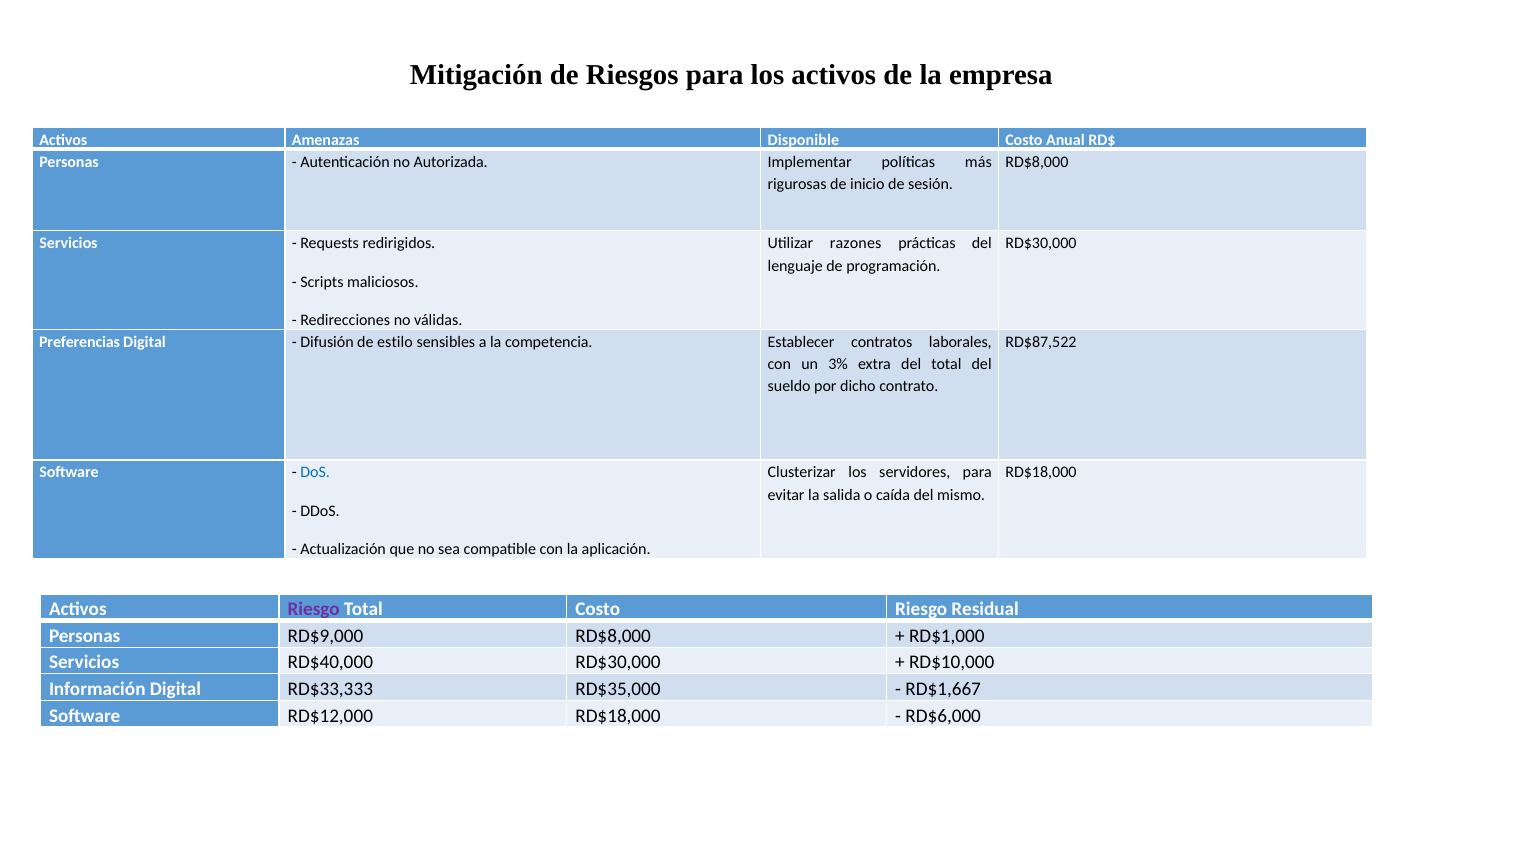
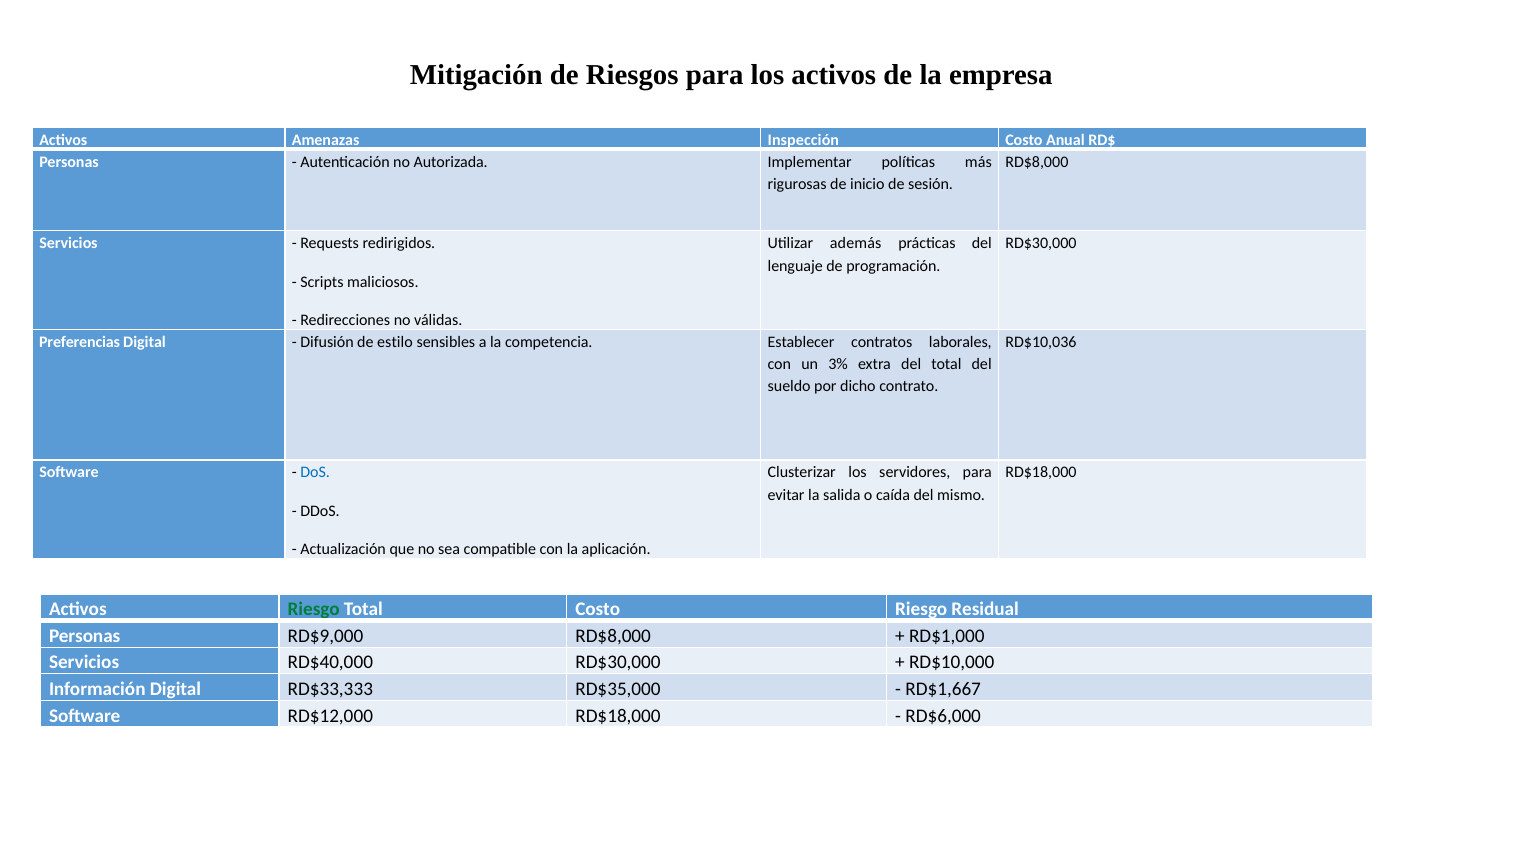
Disponible: Disponible -> Inspección (803, 140)
razones: razones -> además (856, 244)
RD$87,522: RD$87,522 -> RD$10,036 (1041, 342)
Riesgo colour: purple -> green (314, 610)
